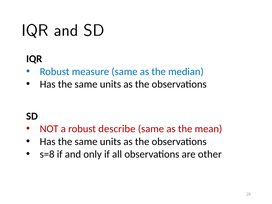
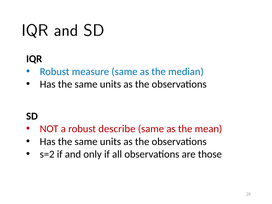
s=8: s=8 -> s=2 (47, 154)
other: other -> those (210, 154)
